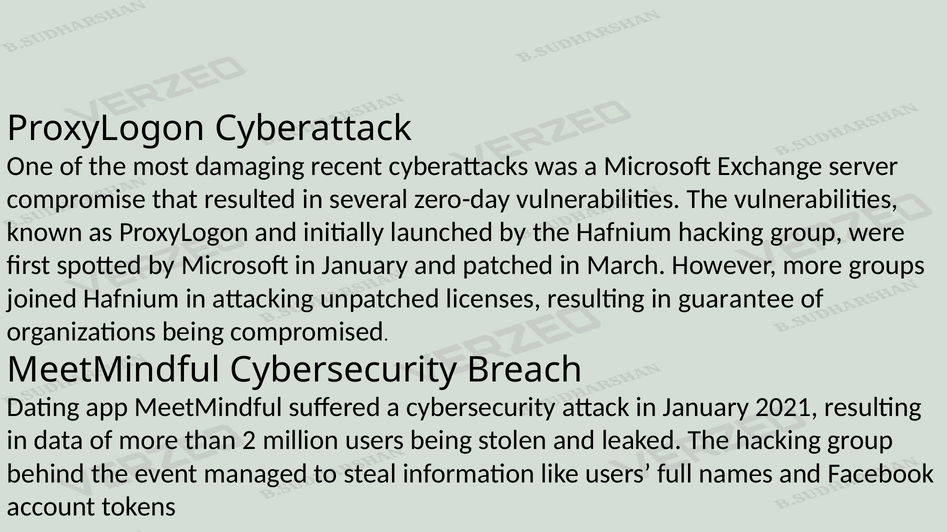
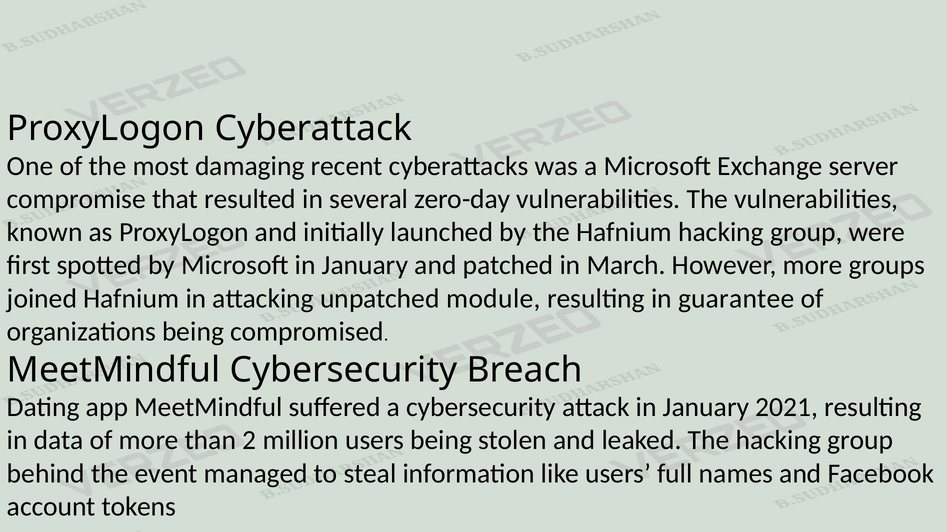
licenses: licenses -> module (493, 299)
